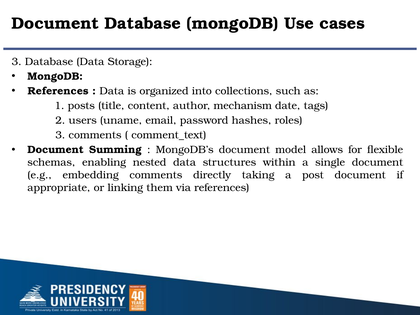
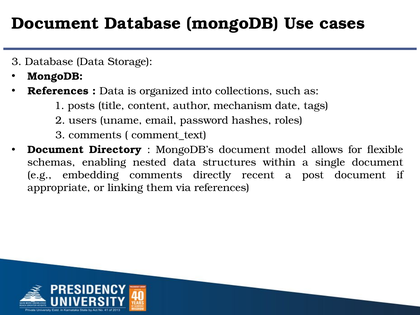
Summing: Summing -> Directory (115, 150)
taking: taking -> recent (258, 175)
